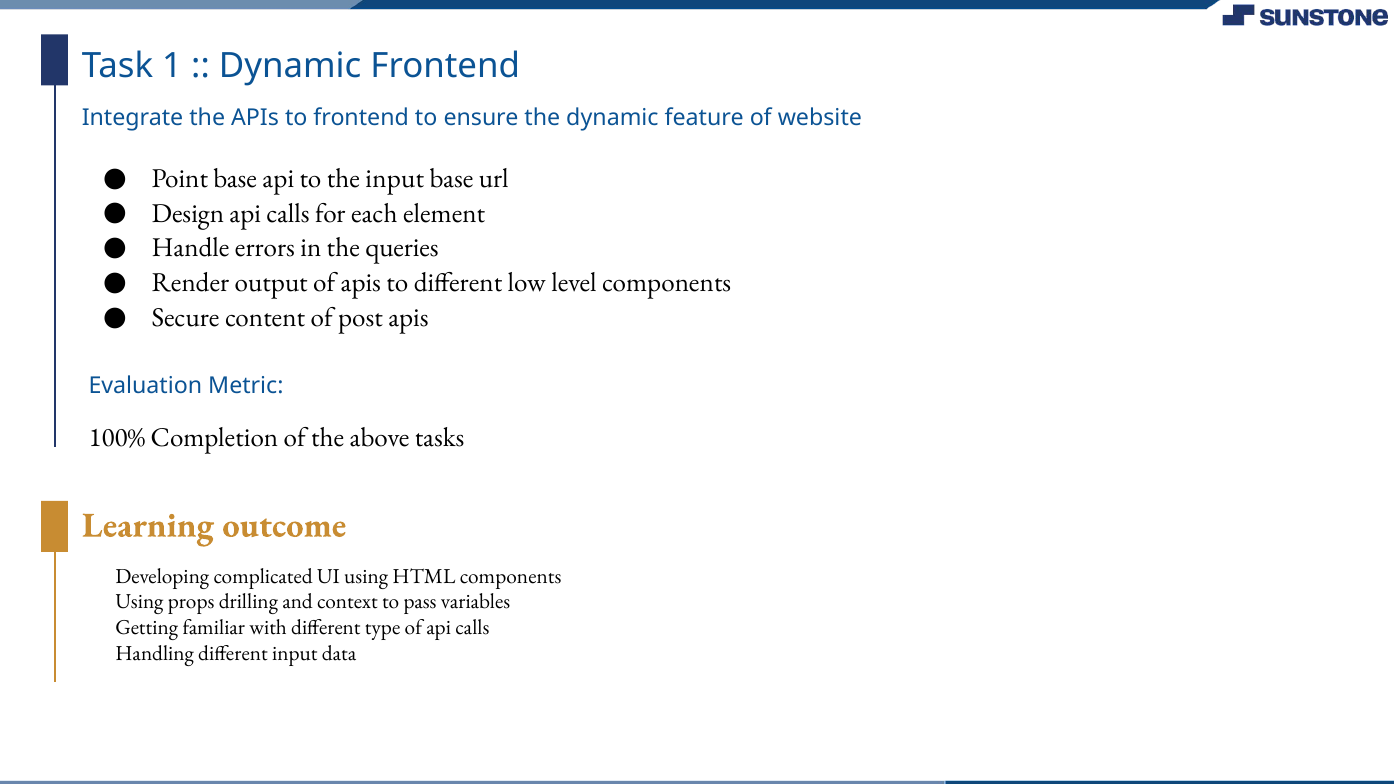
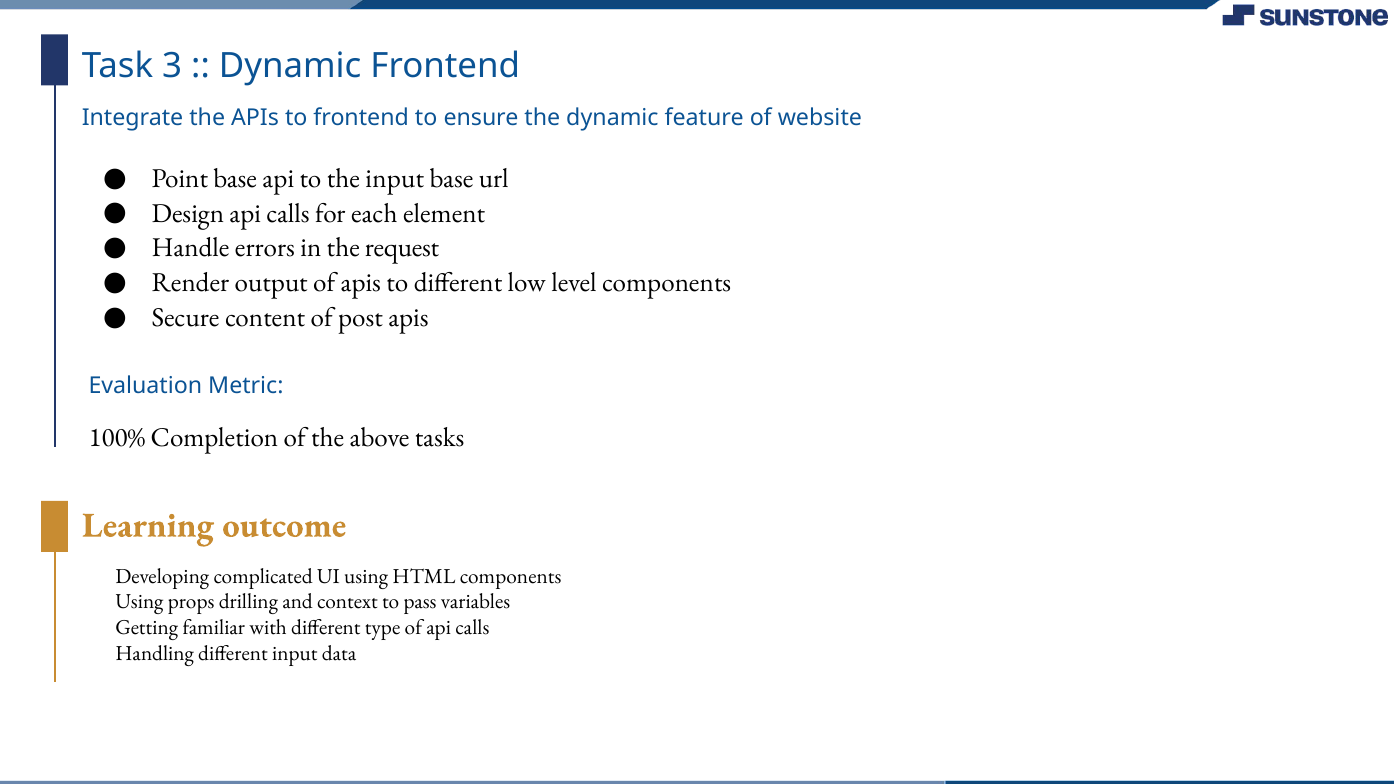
1: 1 -> 3 (172, 66)
queries: queries -> request (402, 248)
